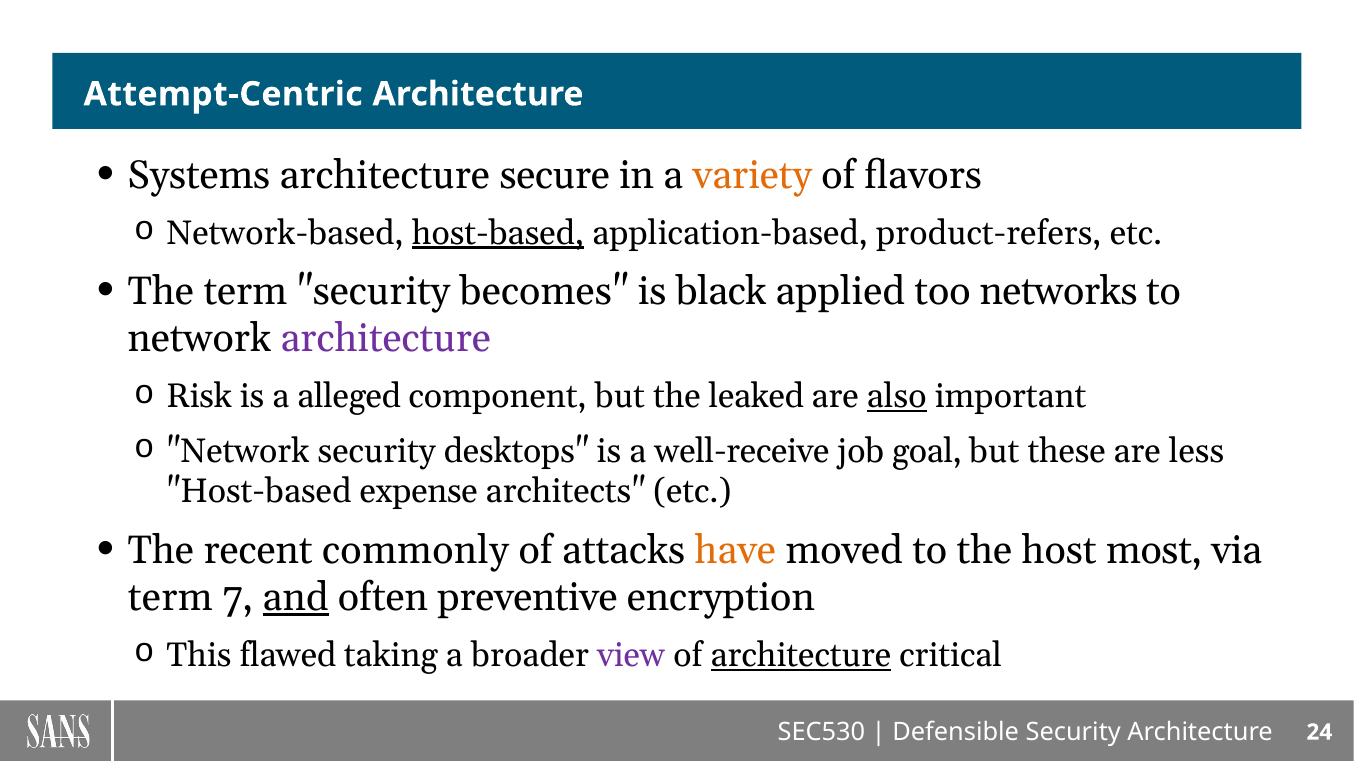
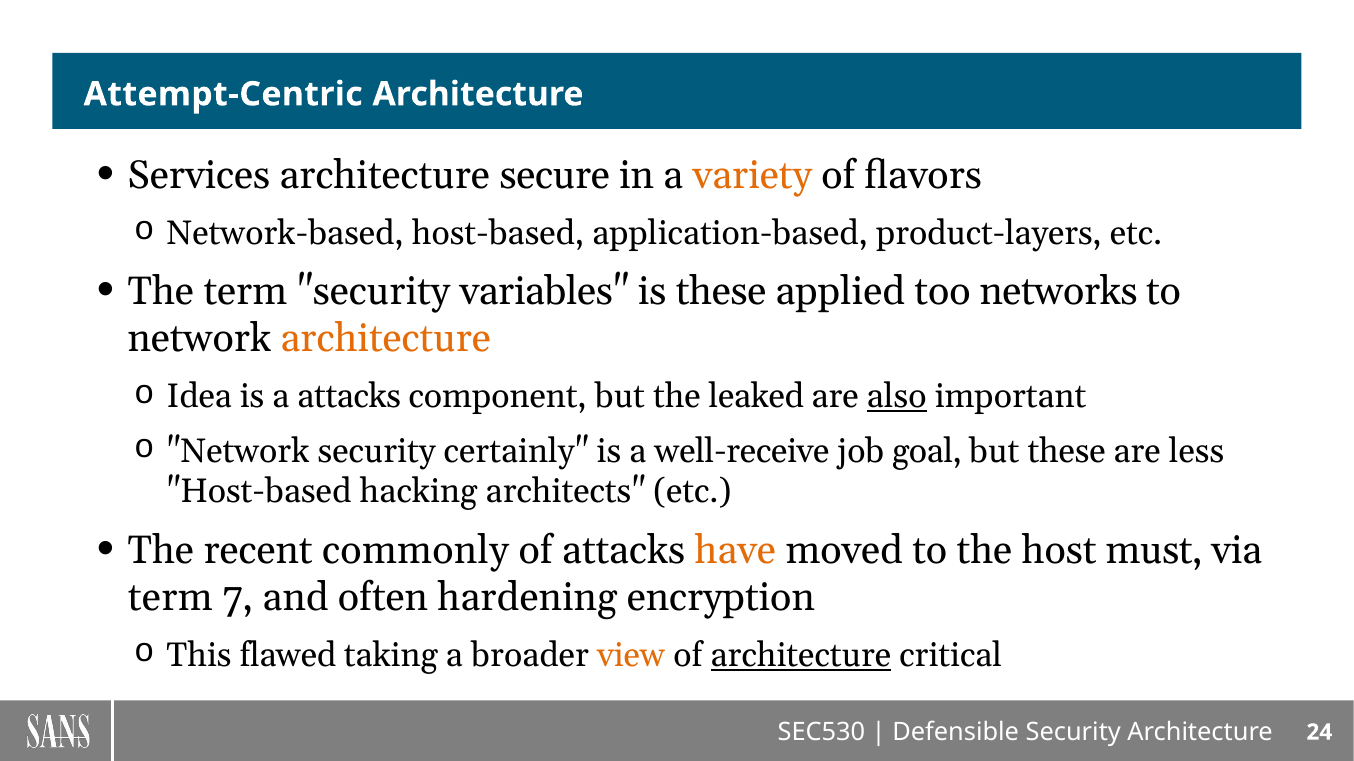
Systems: Systems -> Services (199, 175)
host-based underline: present -> none (498, 233)
product-refers: product-refers -> product-layers (989, 233)
becomes: becomes -> variables (544, 292)
is black: black -> these (721, 292)
architecture colour: purple -> orange (386, 339)
Risk: Risk -> Idea (199, 397)
a alleged: alleged -> attacks (349, 397)
desktops: desktops -> certainly (516, 452)
expense: expense -> hacking (419, 492)
most: most -> must (1154, 551)
and underline: present -> none (296, 598)
preventive: preventive -> hardening (527, 598)
view colour: purple -> orange (631, 656)
